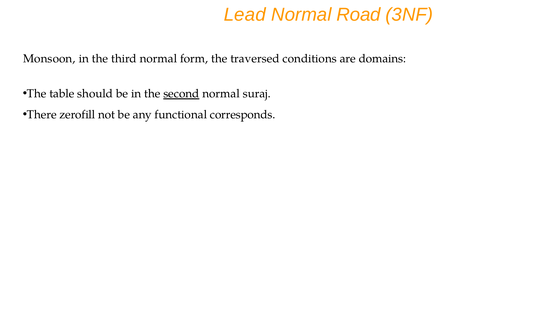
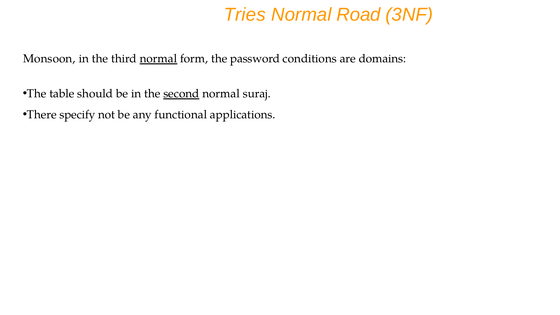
Lead: Lead -> Tries (245, 15)
normal underline: none -> present (158, 59)
traversed: traversed -> password (255, 59)
zerofill: zerofill -> specify (77, 115)
corresponds: corresponds -> applications (243, 115)
